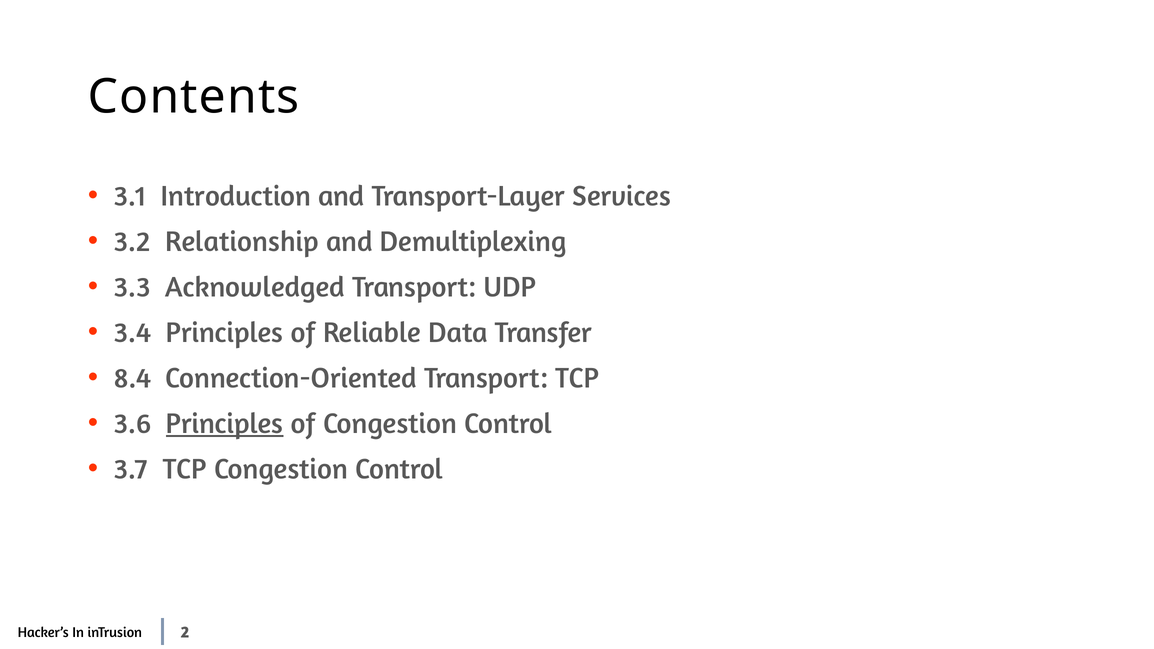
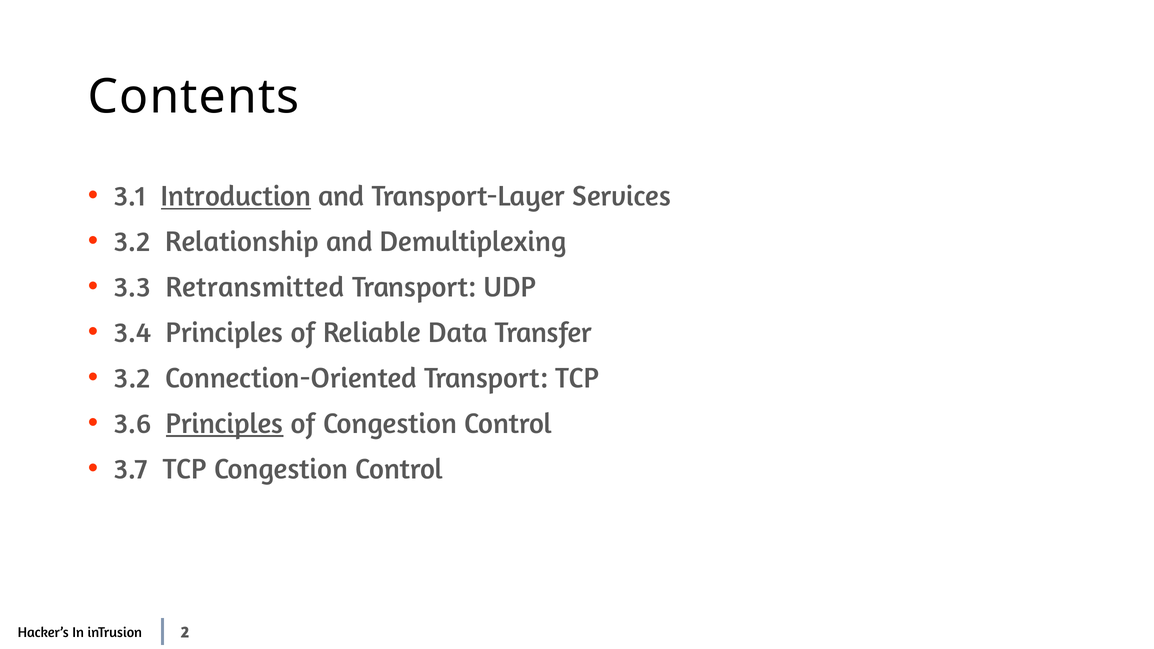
Introduction underline: none -> present (236, 196)
Acknowledged: Acknowledged -> Retransmitted (255, 287)
8.4: 8.4 -> 3.2 (132, 378)
